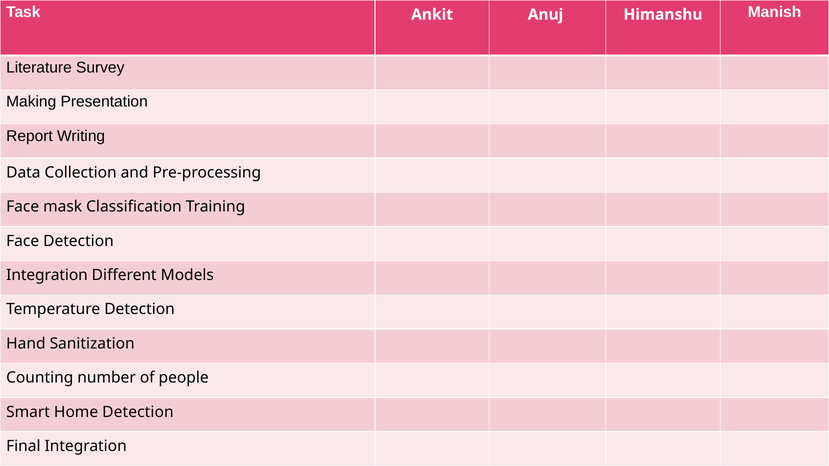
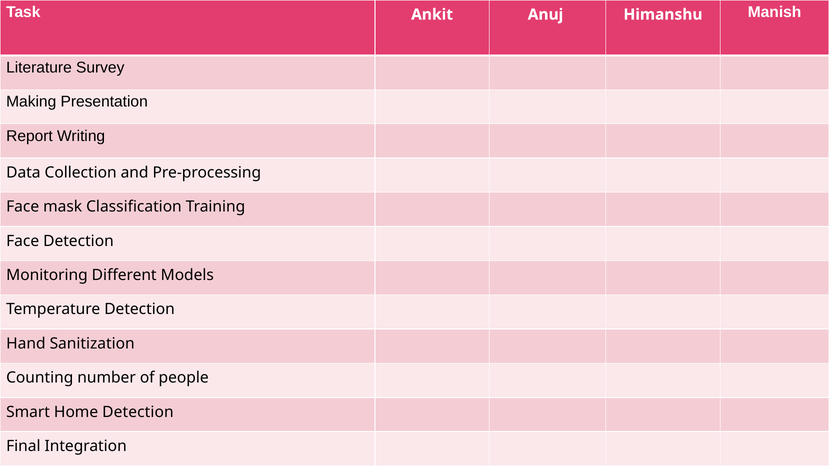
Integration: Integration -> Monitoring (47, 275)
